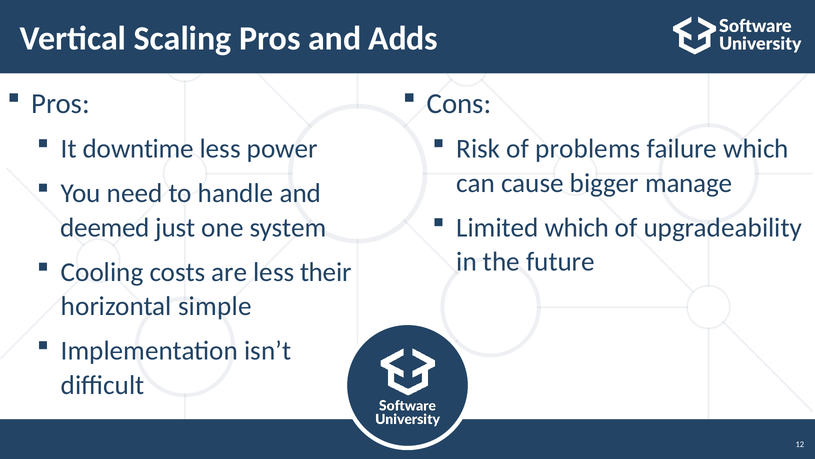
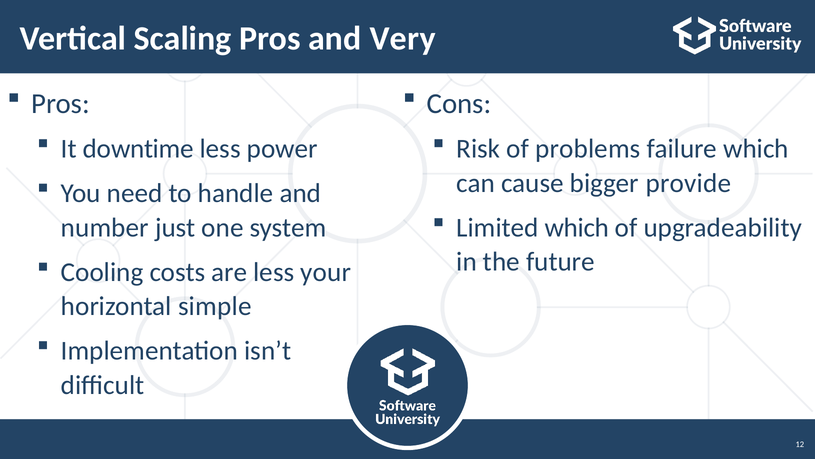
Adds: Adds -> Very (403, 39)
manage: manage -> provide (689, 183)
deemed: deemed -> number (105, 227)
their: their -> your (326, 272)
